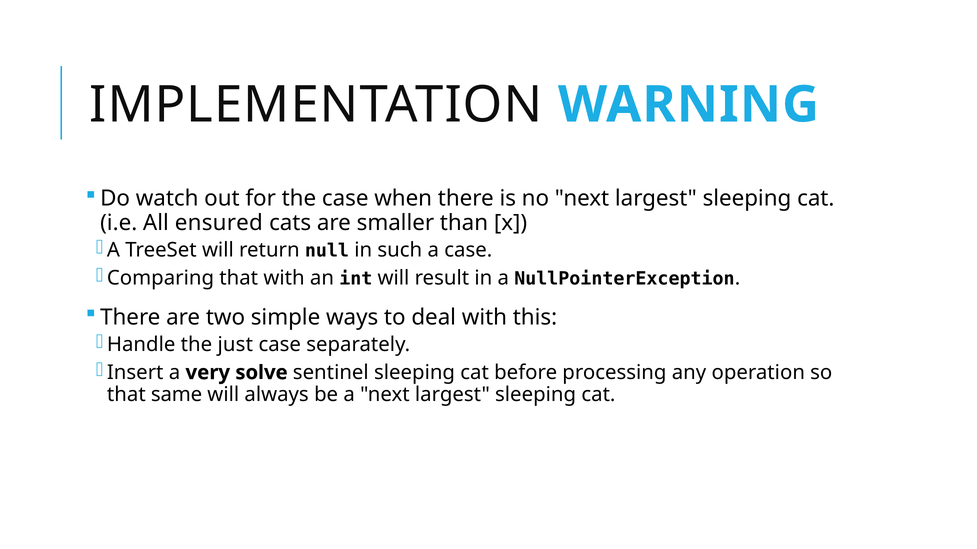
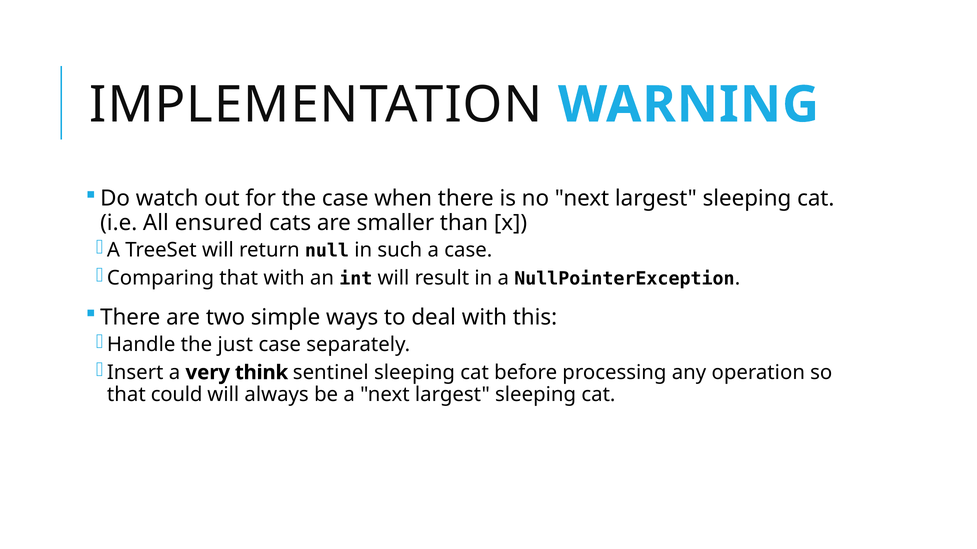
solve: solve -> think (262, 373)
same: same -> could (177, 395)
